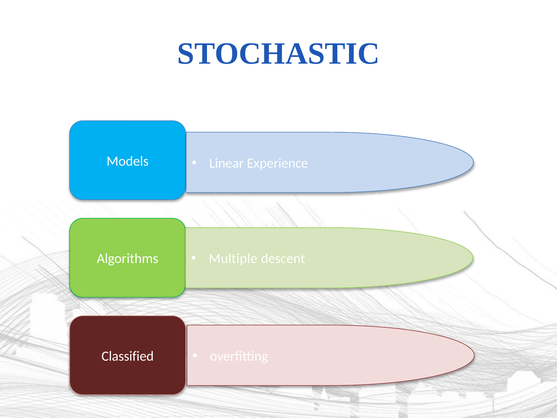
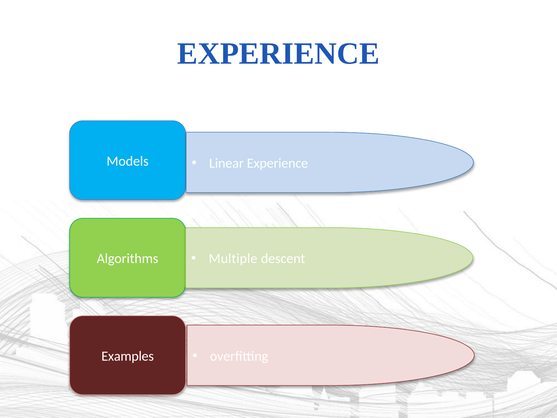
STOCHASTIC: STOCHASTIC -> EXPERIENCE (279, 54)
Classified: Classified -> Examples (128, 356)
